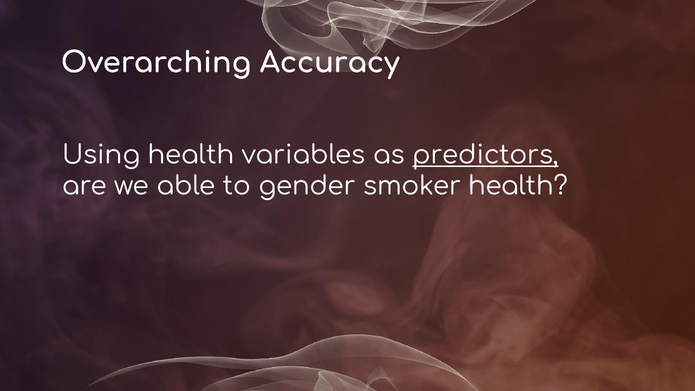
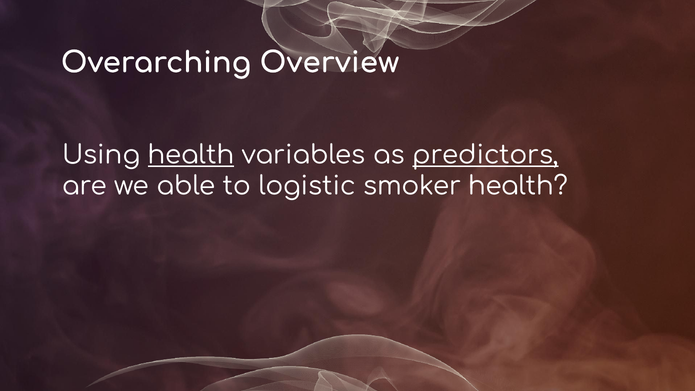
Accuracy: Accuracy -> Overview (329, 63)
health underline: none -> present (191, 155)
gender: gender -> logistic (307, 186)
